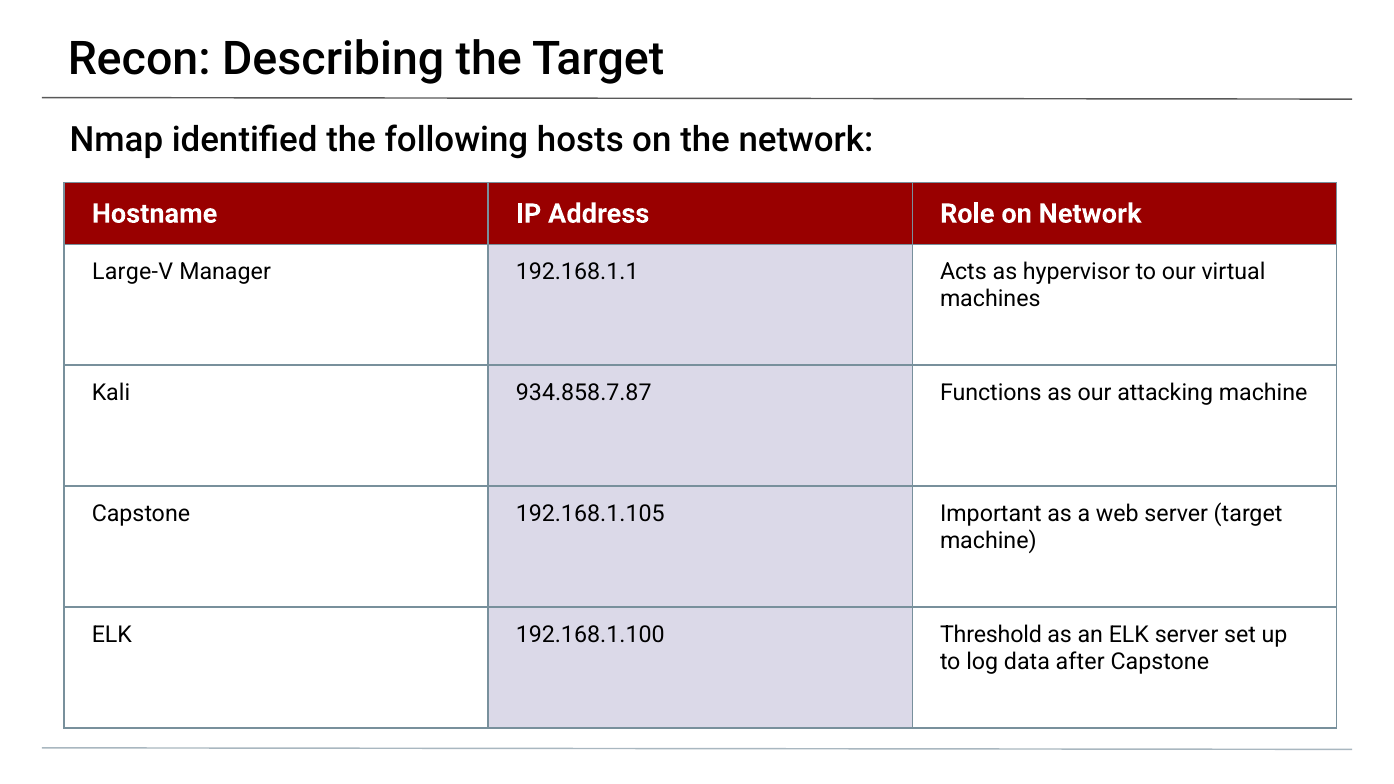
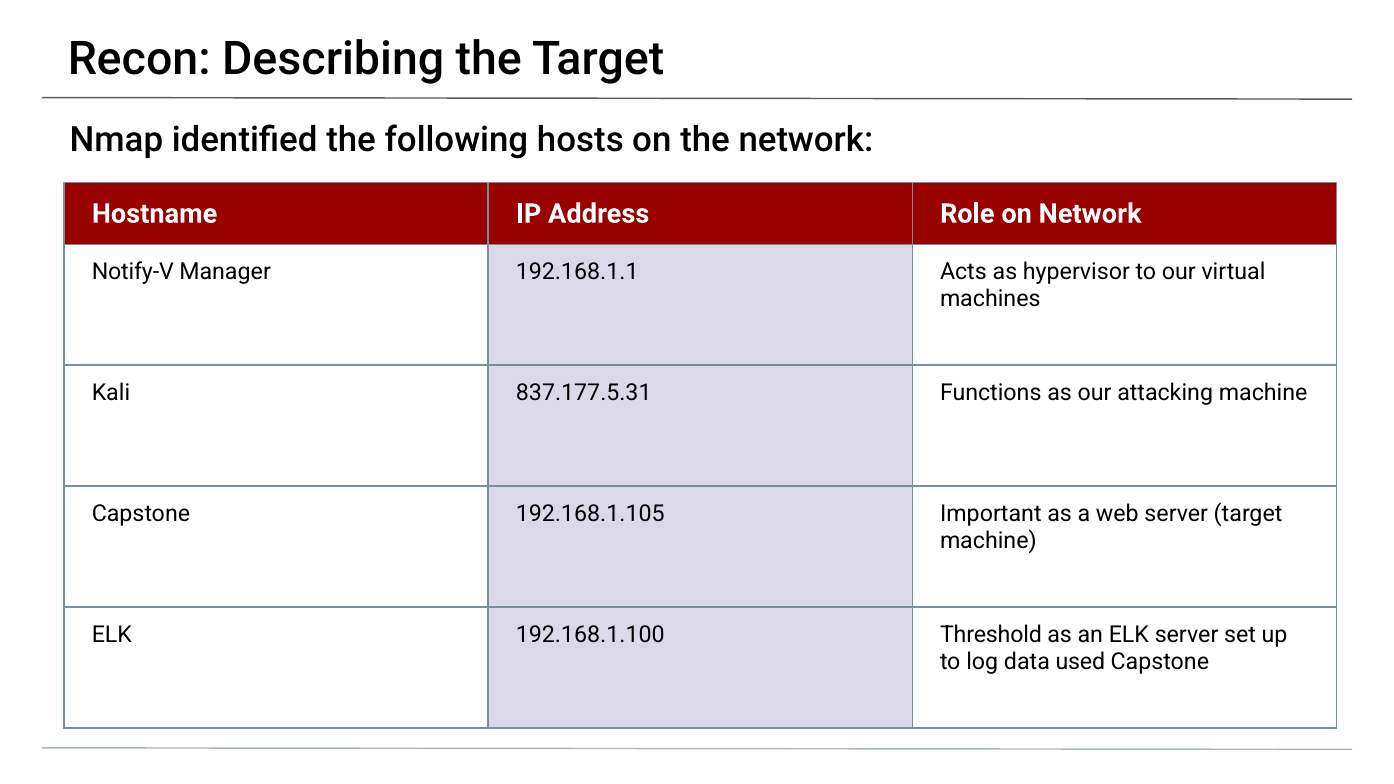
Large-V: Large-V -> Notify-V (133, 272)
934.858.7.87: 934.858.7.87 -> 837.177.5.31 (584, 393)
after: after -> used (1080, 662)
